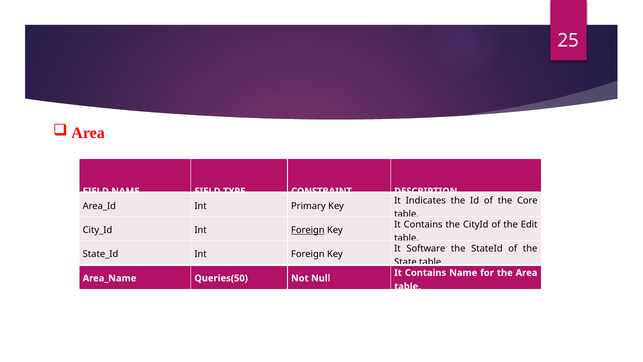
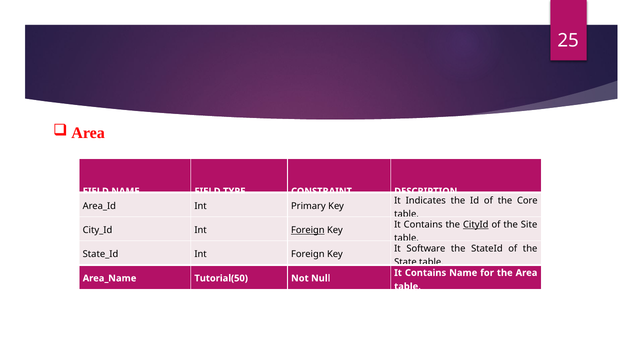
CityId underline: none -> present (476, 224)
Edit: Edit -> Site (529, 224)
Queries(50: Queries(50 -> Tutorial(50 (221, 278)
